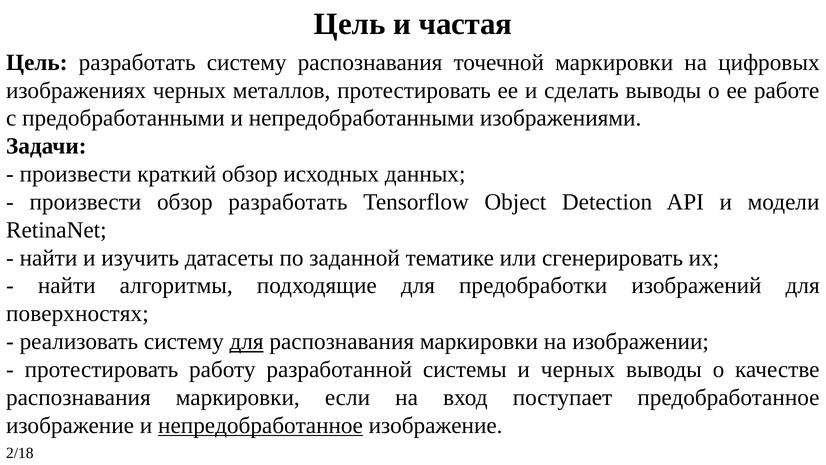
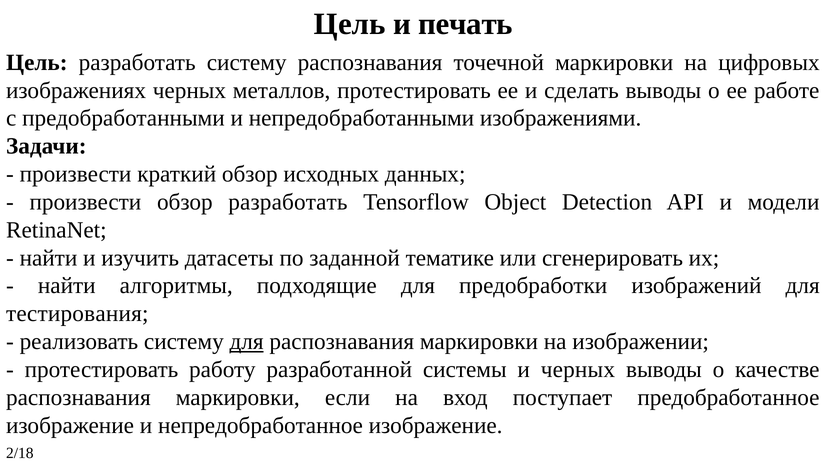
частая: частая -> печать (466, 24)
поверхностях: поверхностях -> тестирования (77, 313)
непредобработанное underline: present -> none (261, 425)
